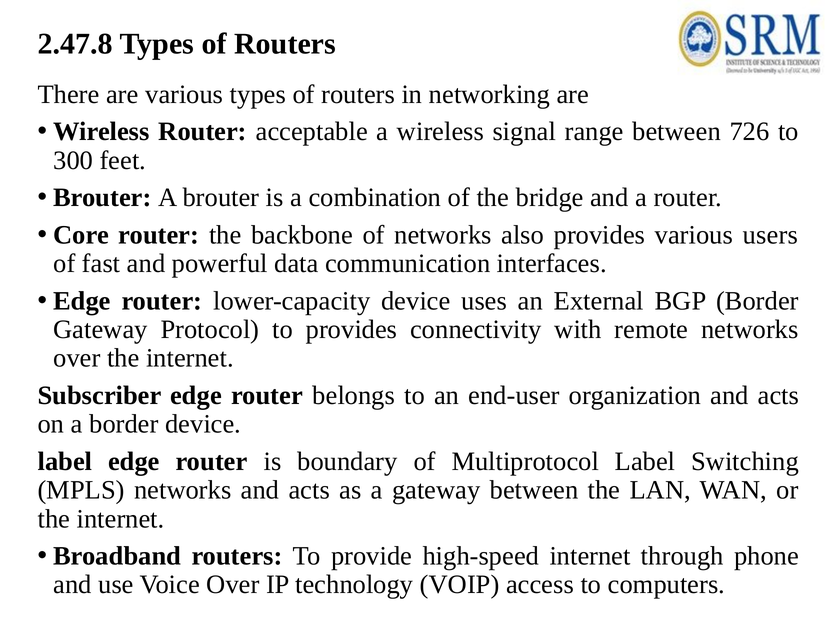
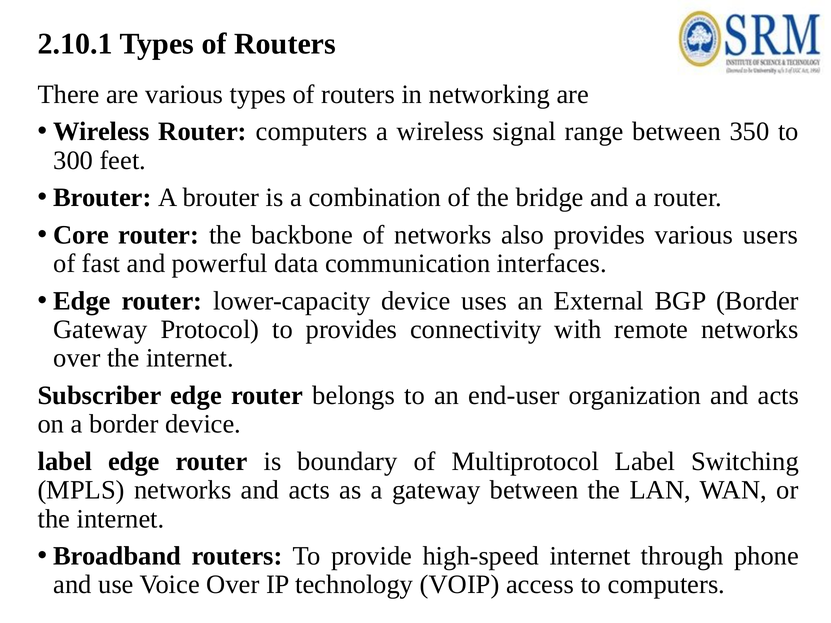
2.47.8: 2.47.8 -> 2.10.1 (75, 44)
Router acceptable: acceptable -> computers (312, 132)
726: 726 -> 350 (749, 132)
